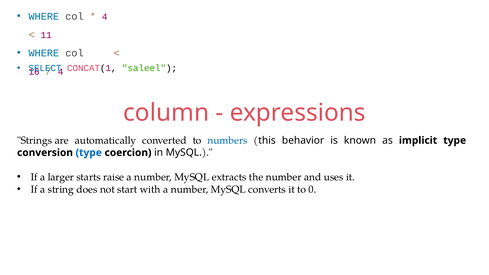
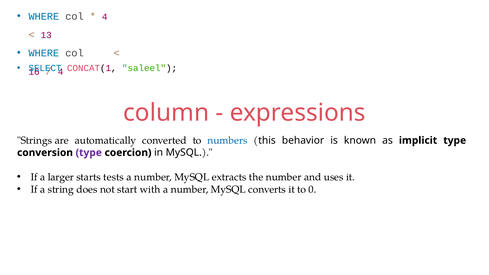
11: 11 -> 13 (46, 35)
type colour: blue -> purple (89, 153)
raise: raise -> tests (114, 177)
